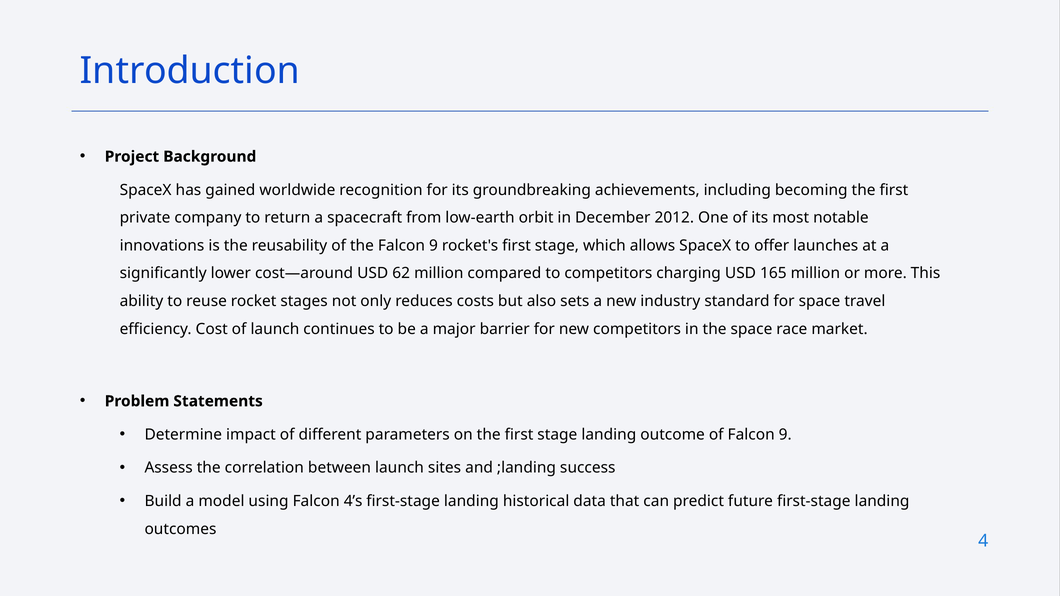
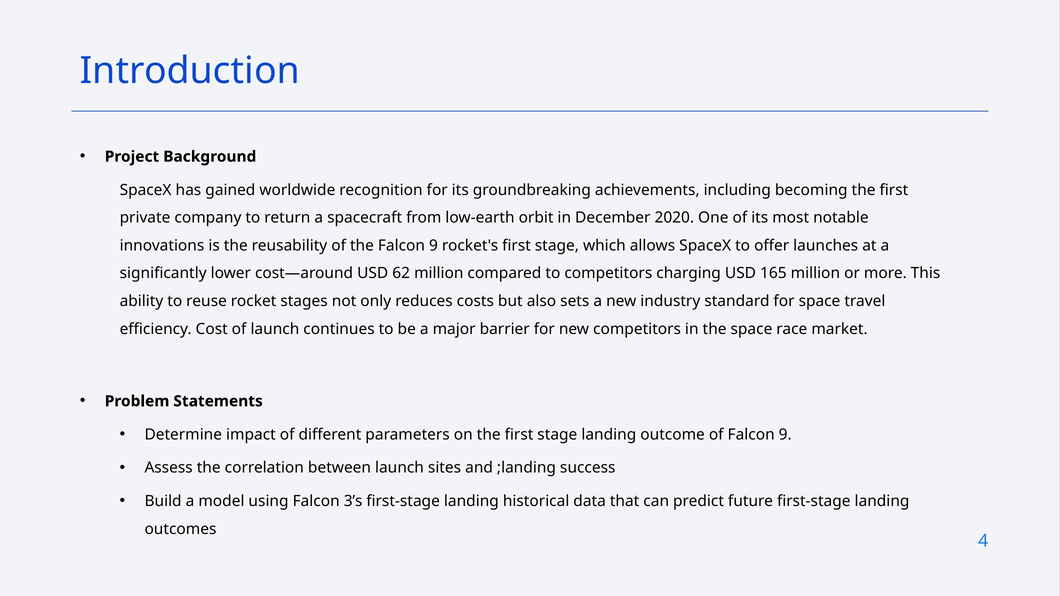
2012: 2012 -> 2020 (674, 218)
4’s: 4’s -> 3’s (353, 501)
